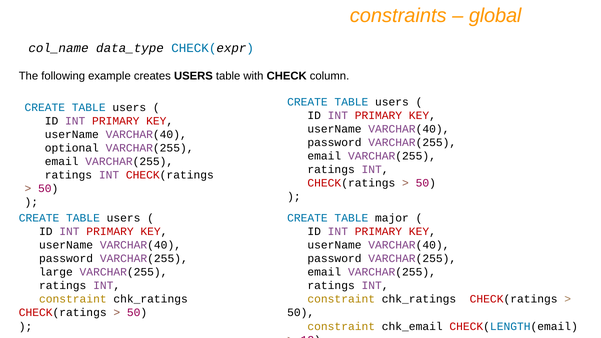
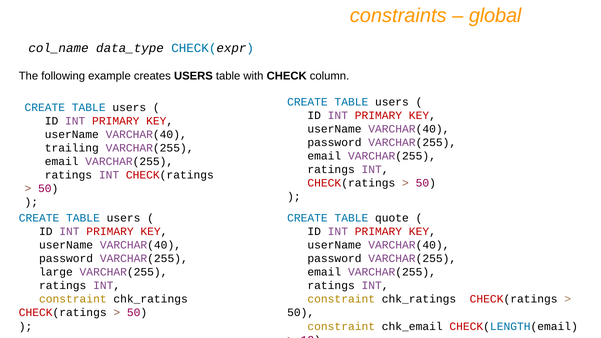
optional: optional -> trailing (72, 148)
major: major -> quote (392, 218)
